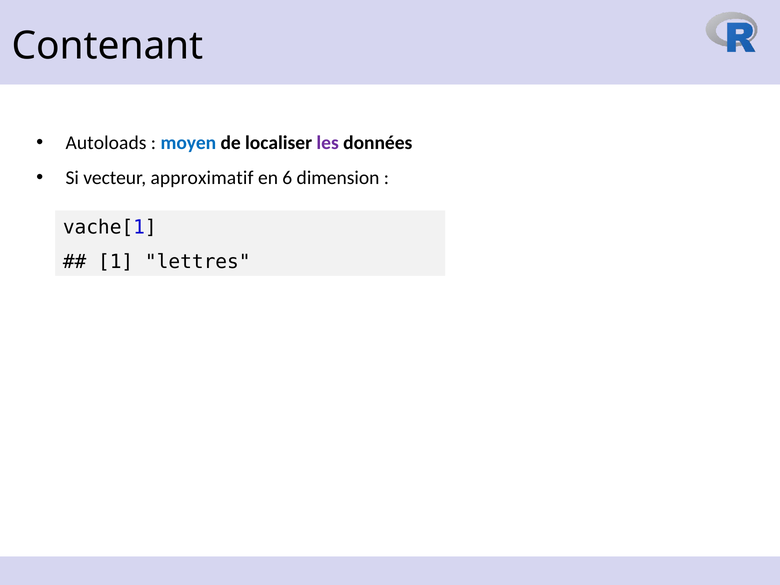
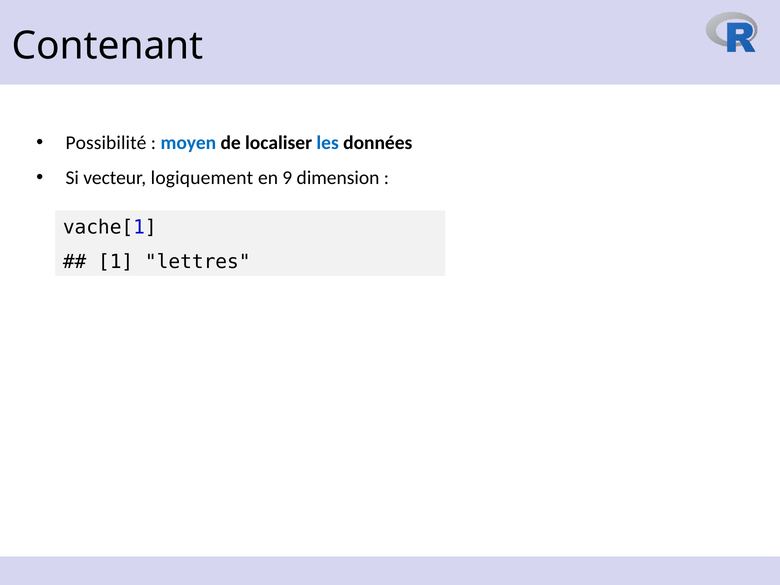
Autoloads: Autoloads -> Possibilité (106, 143)
les colour: purple -> blue (328, 143)
approximatif: approximatif -> logiquement (202, 178)
6: 6 -> 9 (287, 178)
